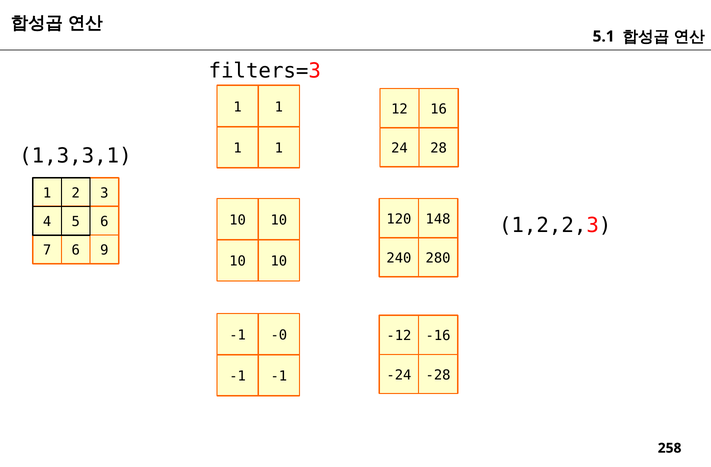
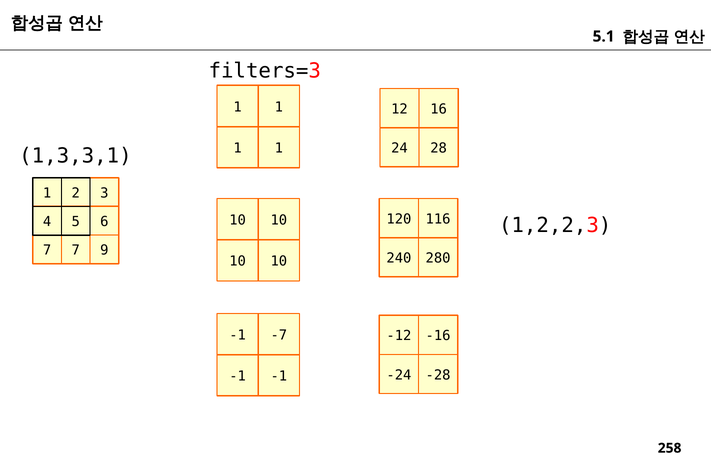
148: 148 -> 116 (438, 219)
7 6: 6 -> 7 (76, 250)
-0: -0 -> -7 (279, 335)
